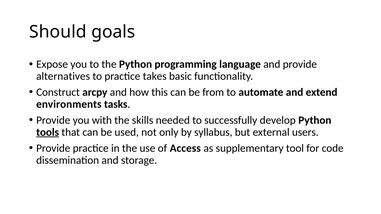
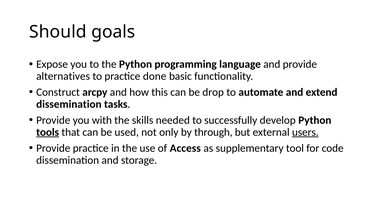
takes: takes -> done (155, 76)
from: from -> drop (213, 92)
environments: environments -> dissemination (69, 104)
syllabus: syllabus -> through (213, 132)
users underline: none -> present (305, 132)
